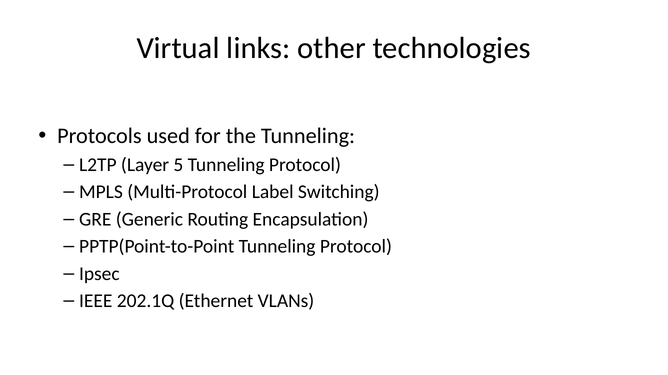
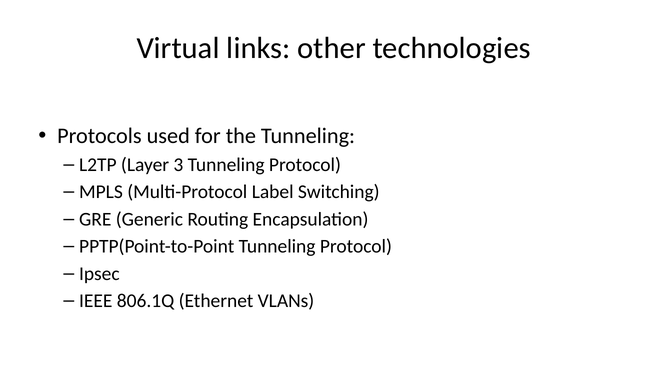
5: 5 -> 3 (178, 165)
202.1Q: 202.1Q -> 806.1Q (146, 302)
